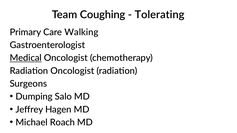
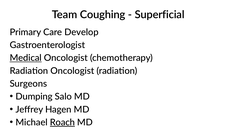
Tolerating: Tolerating -> Superficial (160, 15)
Walking: Walking -> Develop (81, 32)
Roach underline: none -> present (62, 123)
